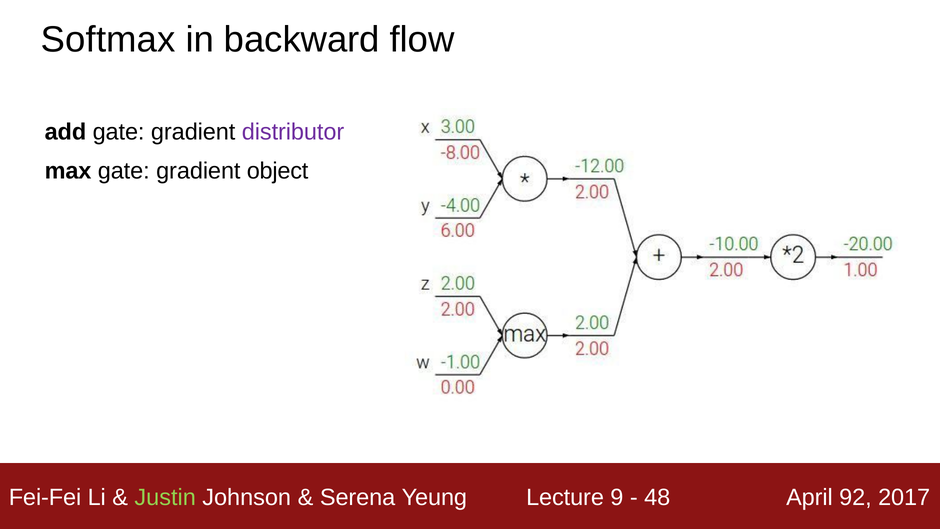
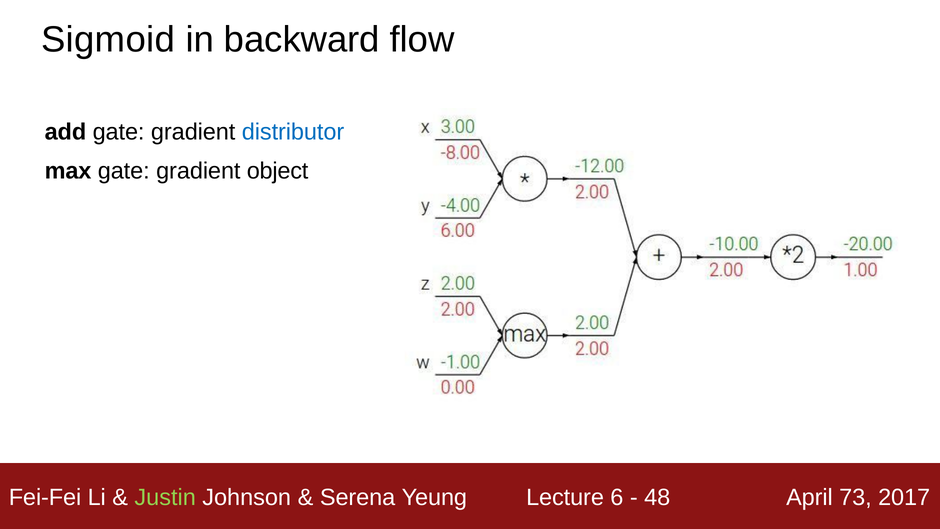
Softmax: Softmax -> Sigmoid (108, 40)
distributor colour: purple -> blue (293, 132)
9: 9 -> 6 (617, 497)
92: 92 -> 73 (855, 497)
